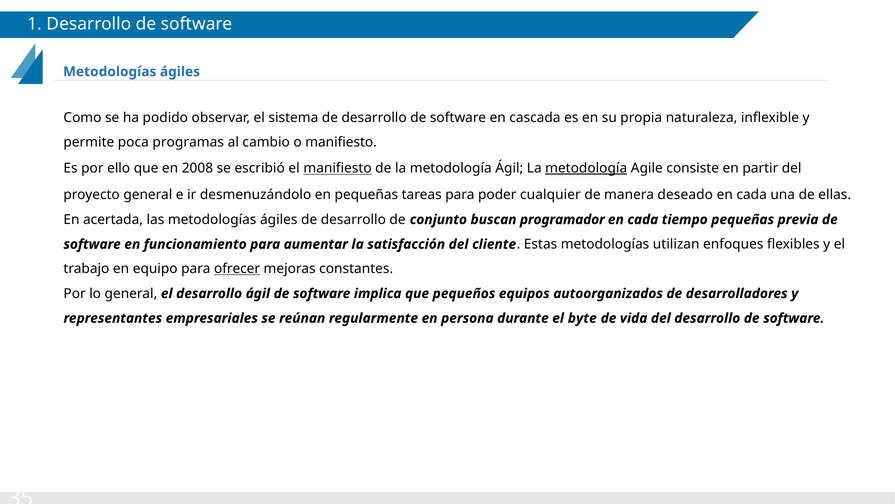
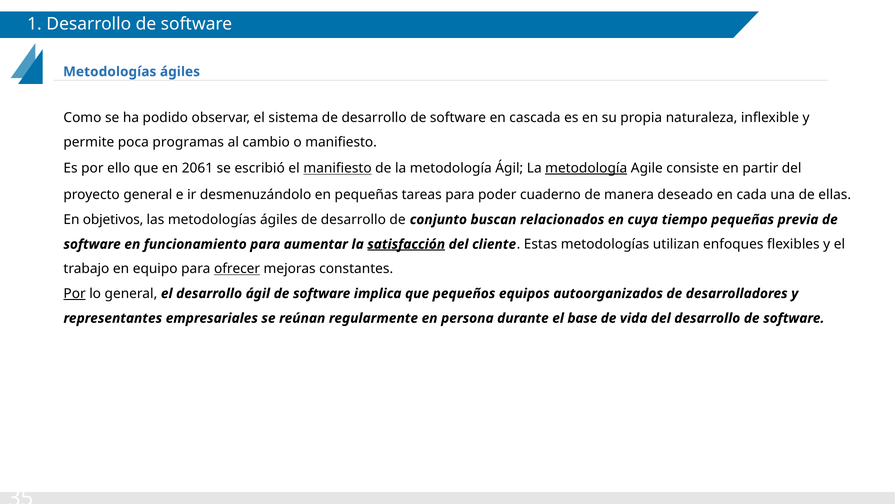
2008: 2008 -> 2061 (197, 168)
cualquier: cualquier -> cuaderno (550, 195)
acertada: acertada -> objetivos (113, 219)
programador: programador -> relacionados (562, 219)
cada: cada -> cuya (643, 219)
satisfacción underline: none -> present (406, 244)
Por underline: none -> present (75, 293)
byte: byte -> base (582, 318)
